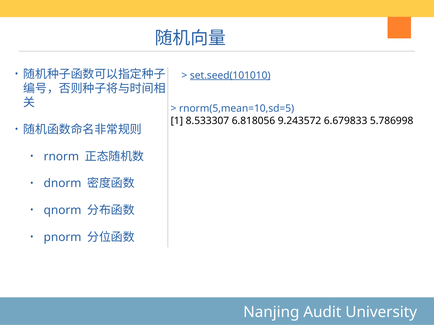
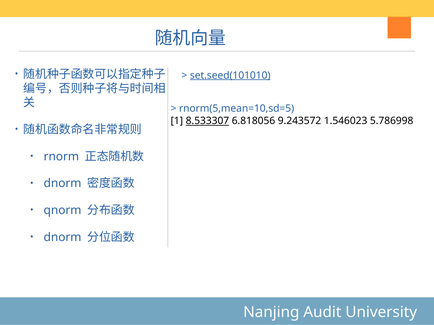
8.533307 underline: none -> present (207, 121)
6.679833: 6.679833 -> 1.546023 (346, 121)
pnorm: pnorm -> dnorm (63, 238)
